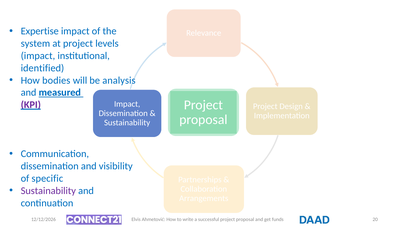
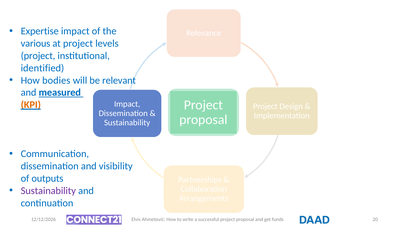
system: system -> various (35, 44)
impact: impact -> project (38, 56)
analysis: analysis -> relevant (119, 80)
KPI colour: purple -> orange (31, 105)
specific: specific -> outputs (47, 179)
